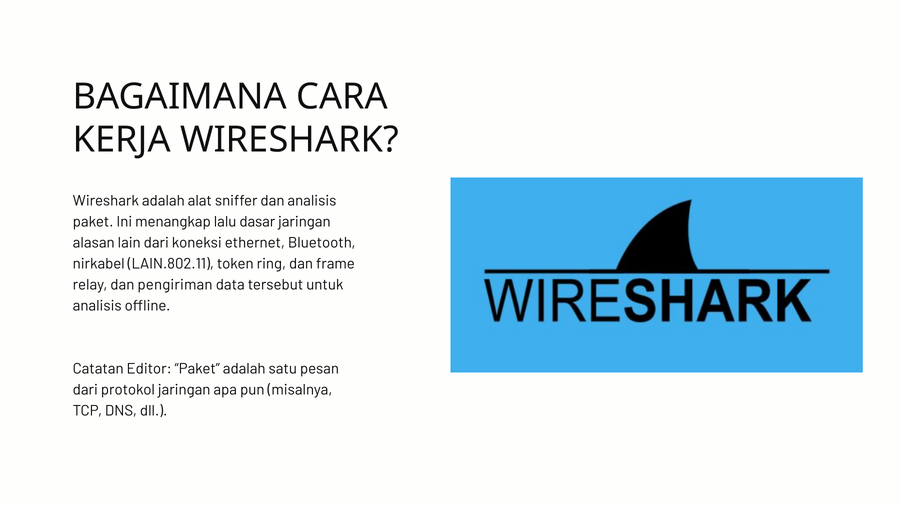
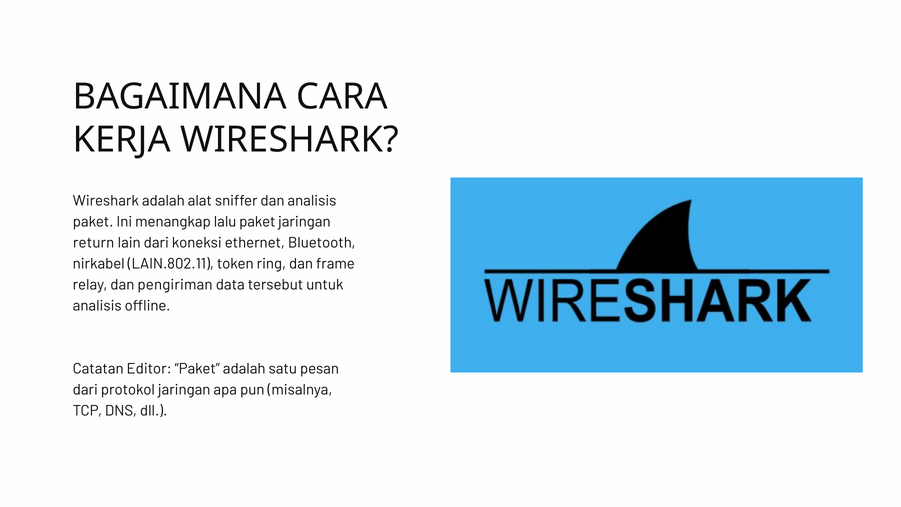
lalu dasar: dasar -> paket (257, 222)
alasan: alasan -> return (94, 243)
